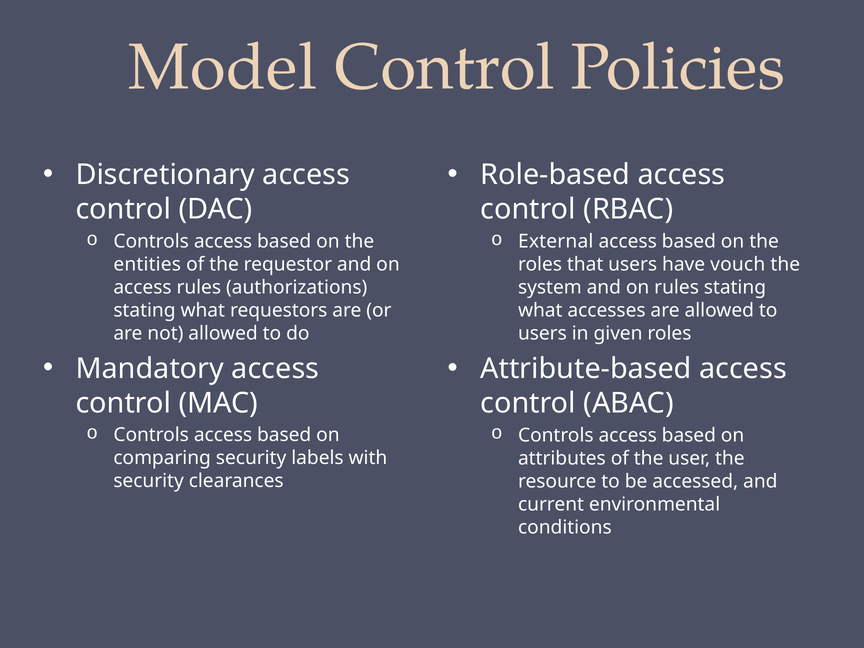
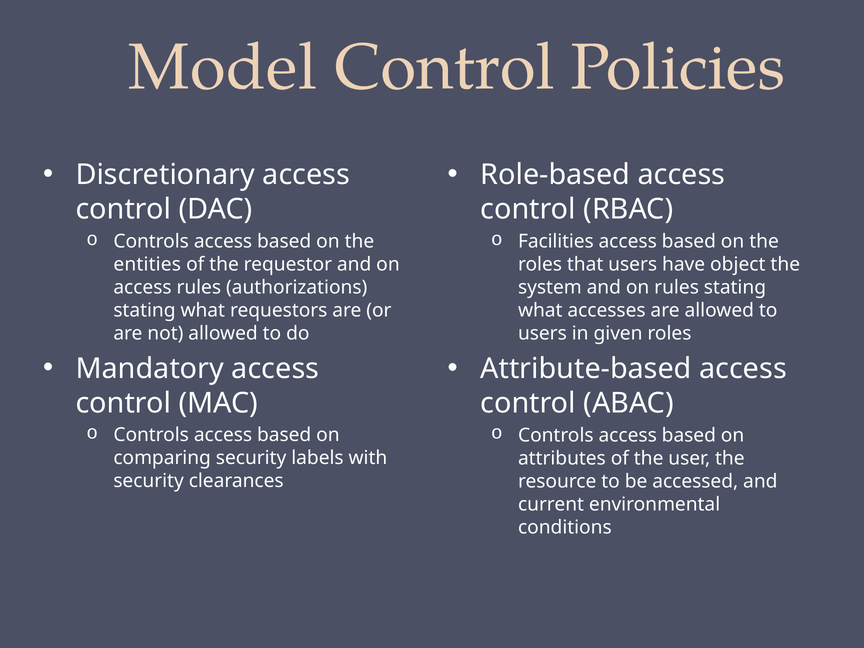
External: External -> Facilities (556, 241)
vouch: vouch -> object (738, 264)
